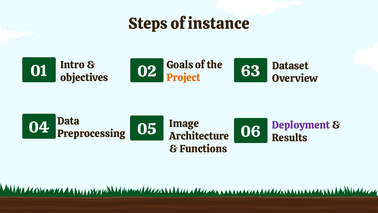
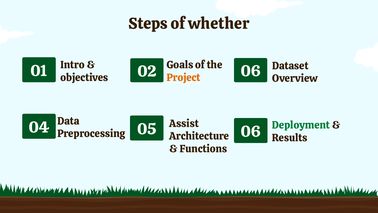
instance: instance -> whether (219, 24)
02 63: 63 -> 06 (251, 71)
Image: Image -> Assist (184, 123)
Deployment colour: purple -> green (301, 125)
